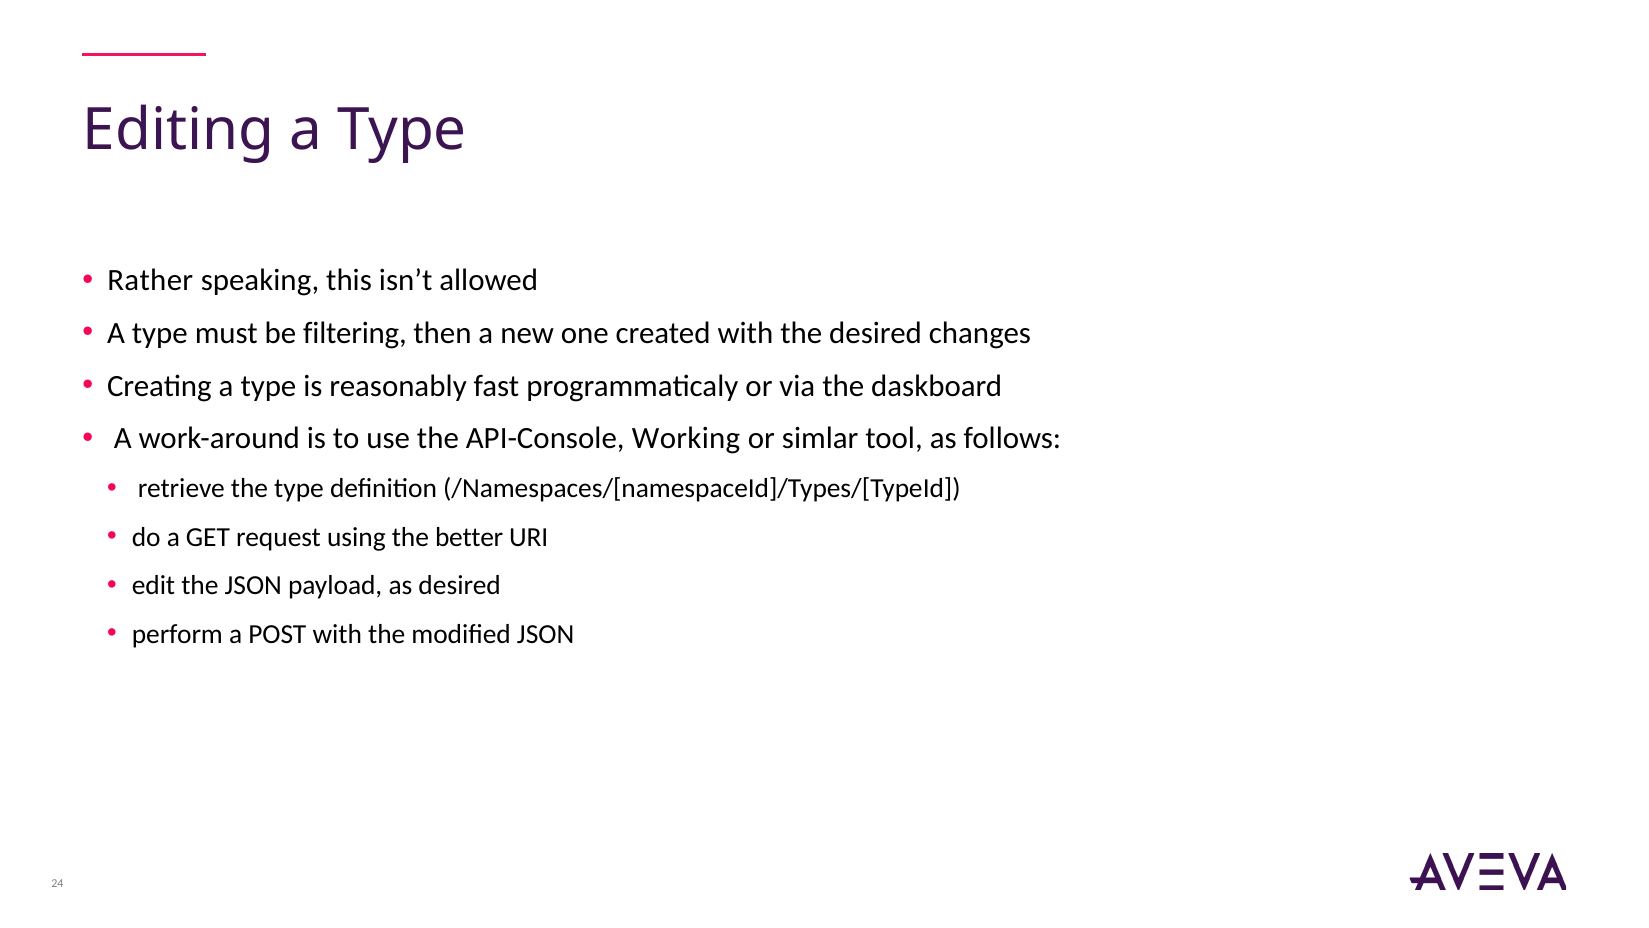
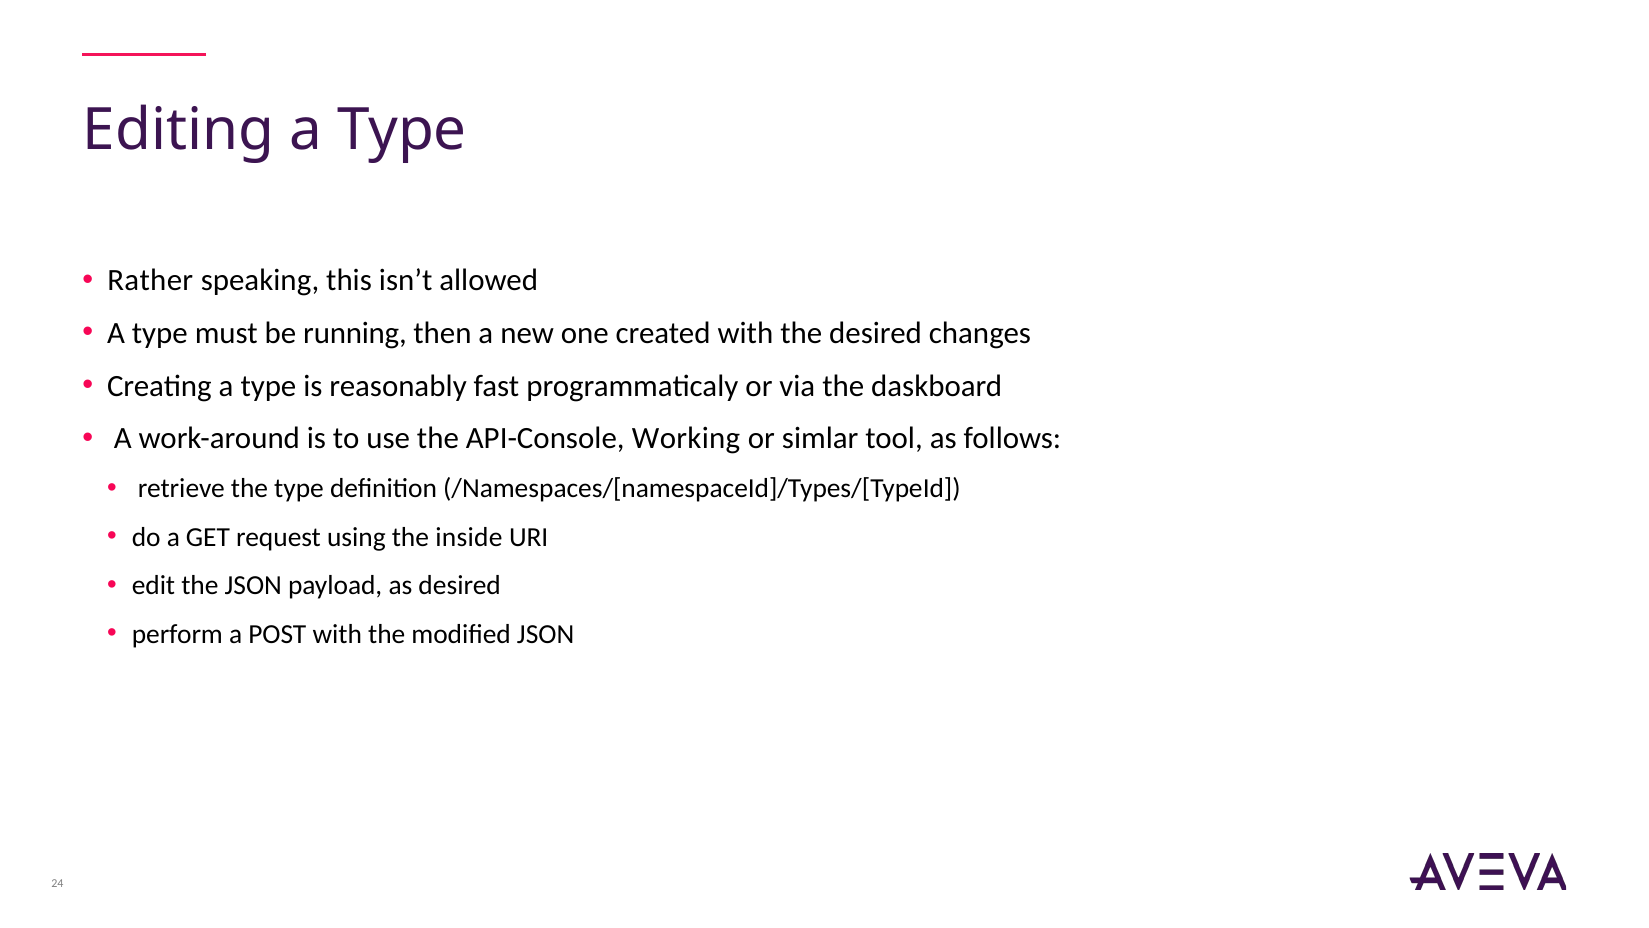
filtering: filtering -> running (355, 333)
better: better -> inside (469, 537)
